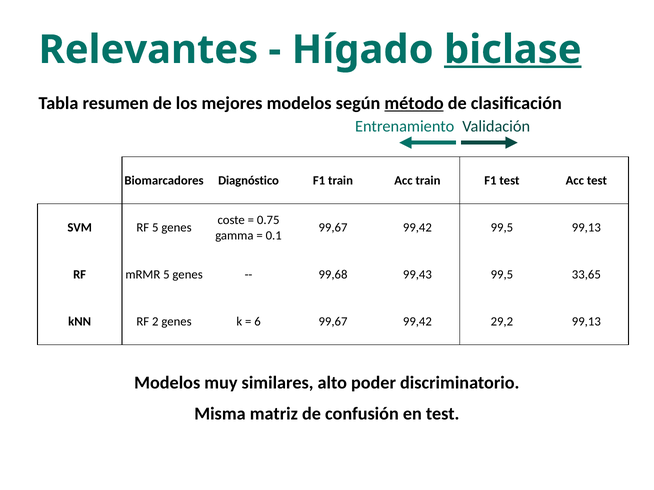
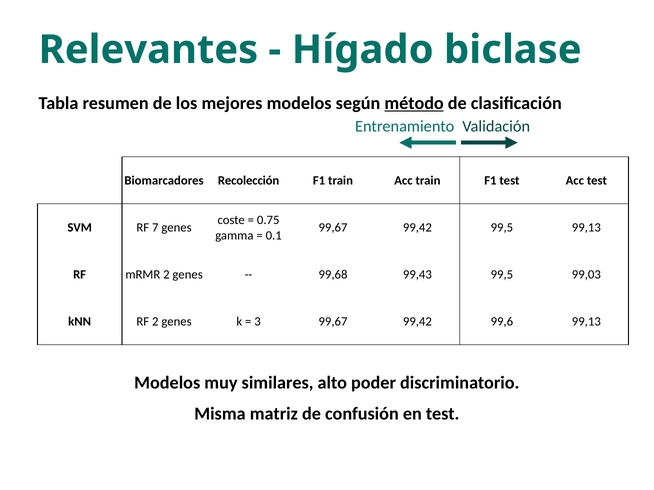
biclase underline: present -> none (513, 50)
Diagnóstico: Diagnóstico -> Recolección (249, 181)
RF 5: 5 -> 7 (155, 228)
mRMR 5: 5 -> 2 (166, 275)
33,65: 33,65 -> 99,03 (586, 275)
6: 6 -> 3 (257, 322)
29,2: 29,2 -> 99,6 (502, 322)
